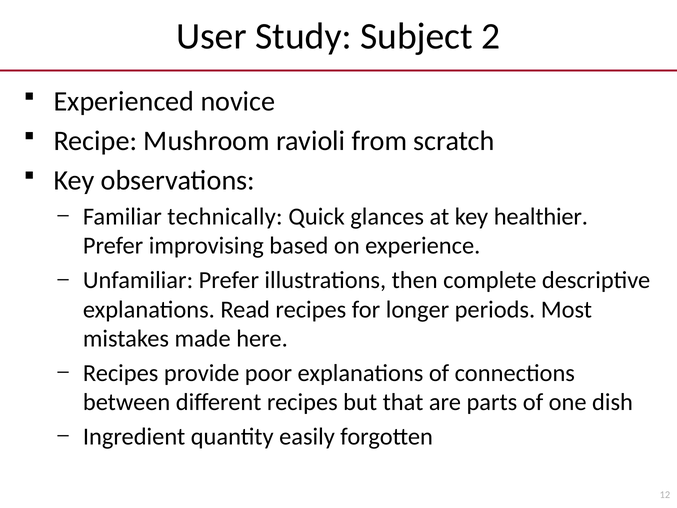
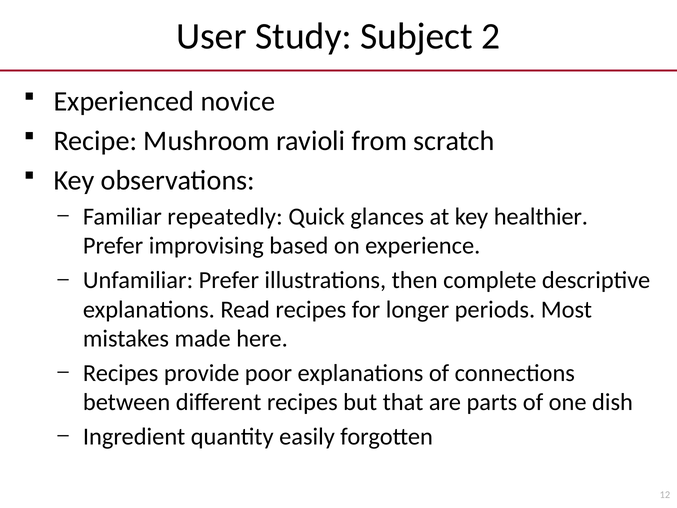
technically: technically -> repeatedly (225, 216)
